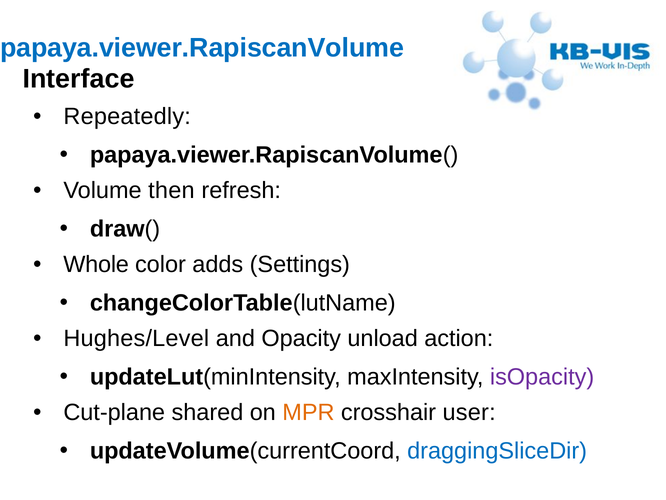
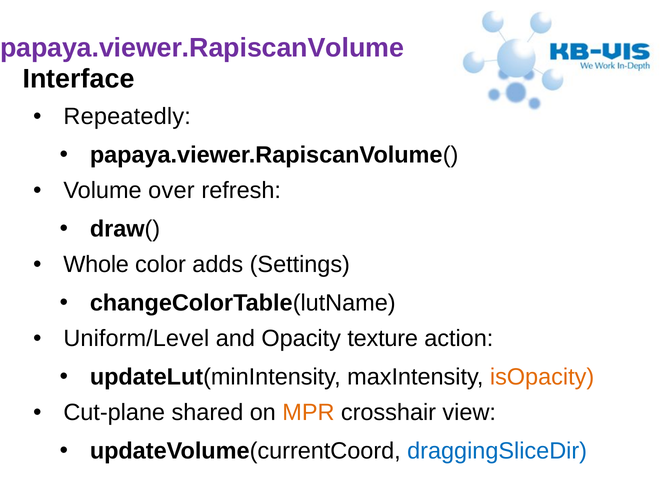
papaya.viewer.RapiscanVolume colour: blue -> purple (202, 48)
then: then -> over (171, 190)
Hughes/Level: Hughes/Level -> Uniform/Level (136, 338)
unload: unload -> texture (383, 338)
isOpacity colour: purple -> orange (542, 376)
user: user -> view (469, 412)
